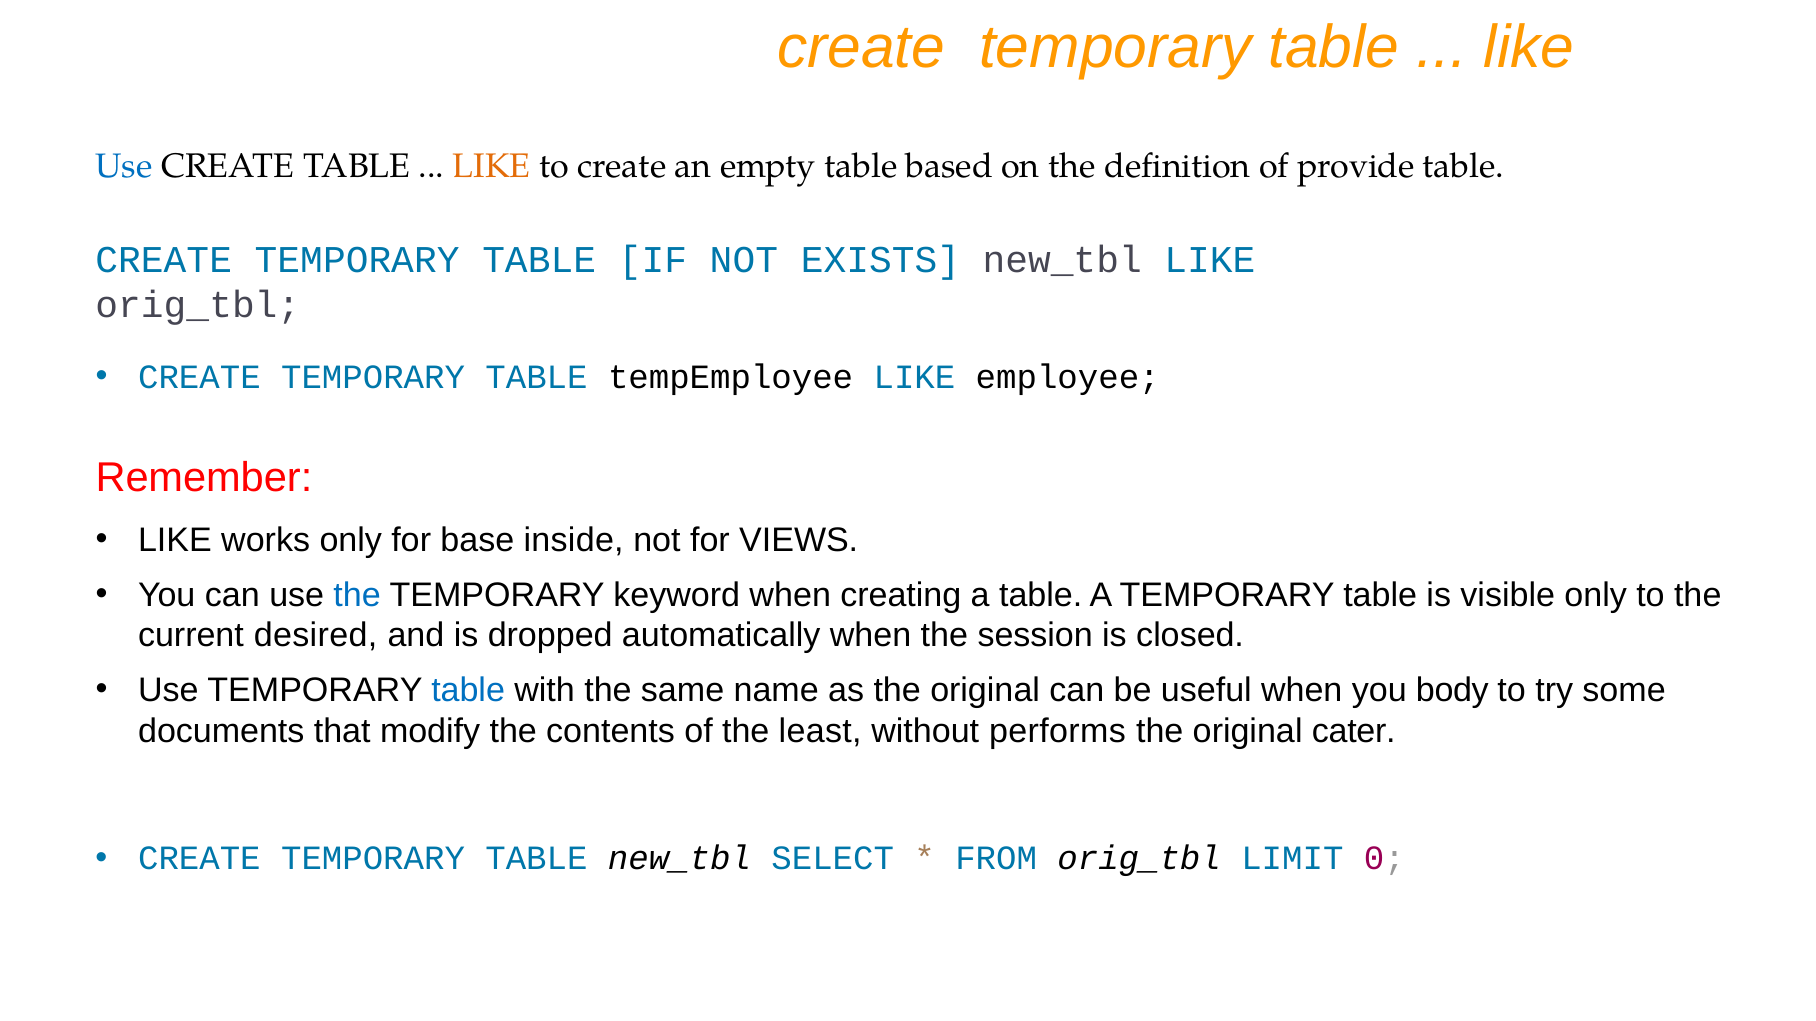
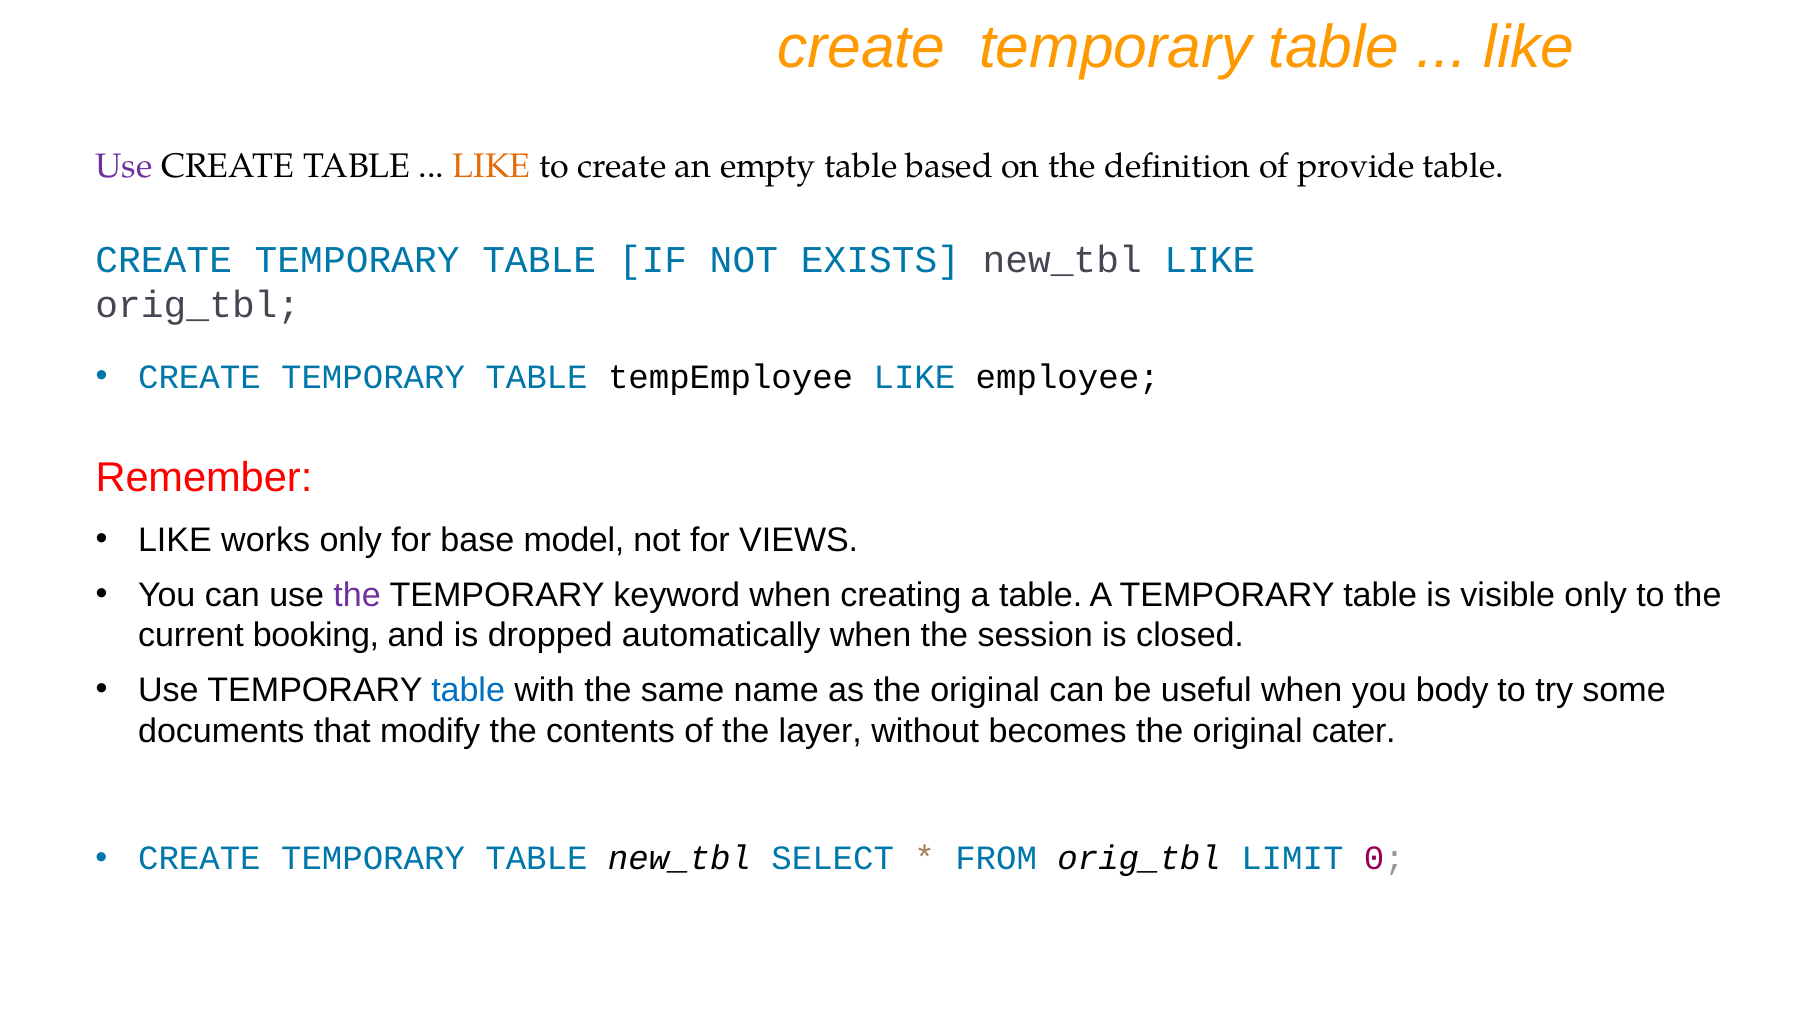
Use colour: blue -> purple (124, 166)
inside: inside -> model (574, 541)
the colour: blue -> purple (357, 595)
desired: desired -> booking (316, 636)
least: least -> layer (820, 731)
performs: performs -> becomes (1058, 731)
